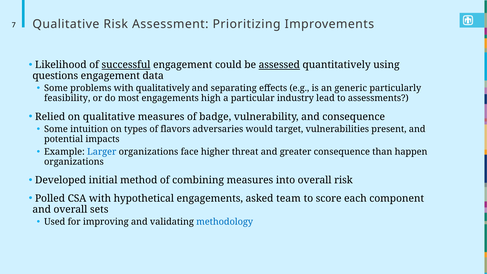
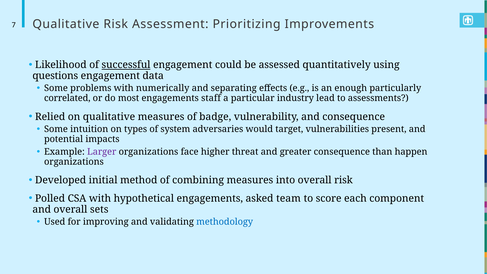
assessed underline: present -> none (279, 65)
qualitatively: qualitatively -> numerically (163, 88)
generic: generic -> enough (351, 88)
feasibility: feasibility -> correlated (67, 98)
high: high -> staff (211, 98)
flavors: flavors -> system (175, 129)
Larger colour: blue -> purple (102, 152)
